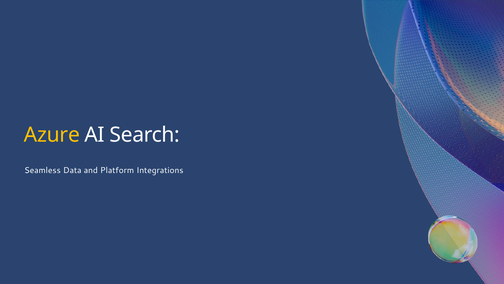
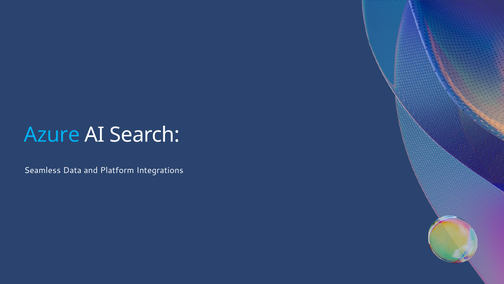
Azure colour: yellow -> light blue (52, 135)
